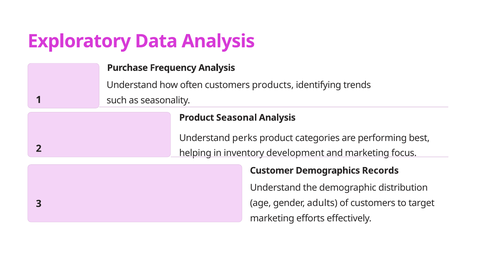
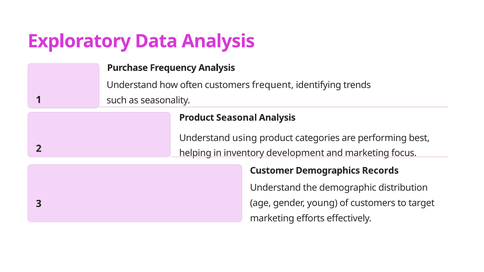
products: products -> frequent (273, 85)
perks: perks -> using (245, 138)
adults: adults -> young (322, 203)
